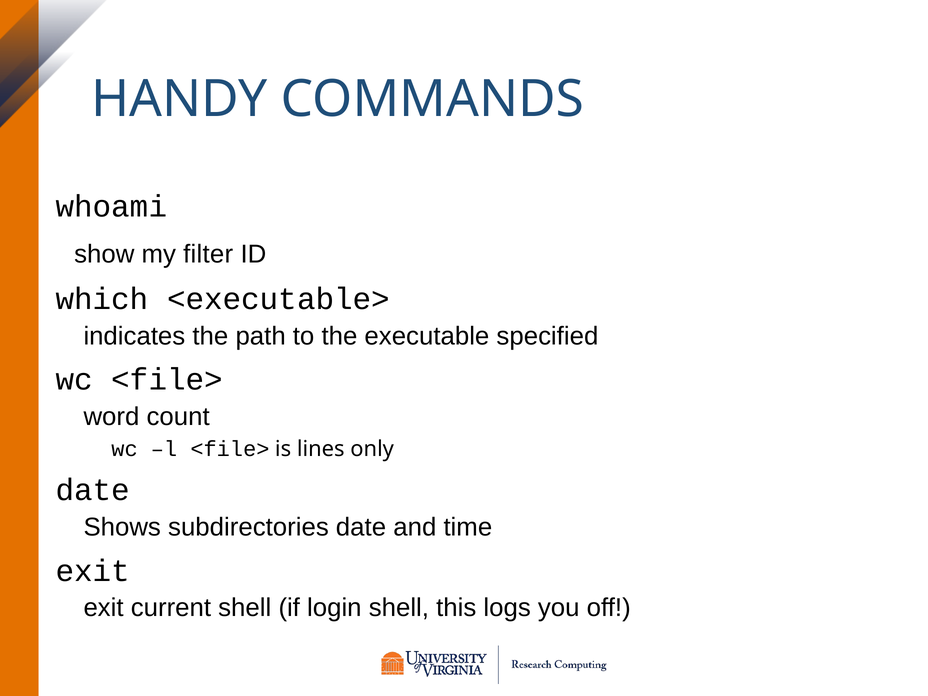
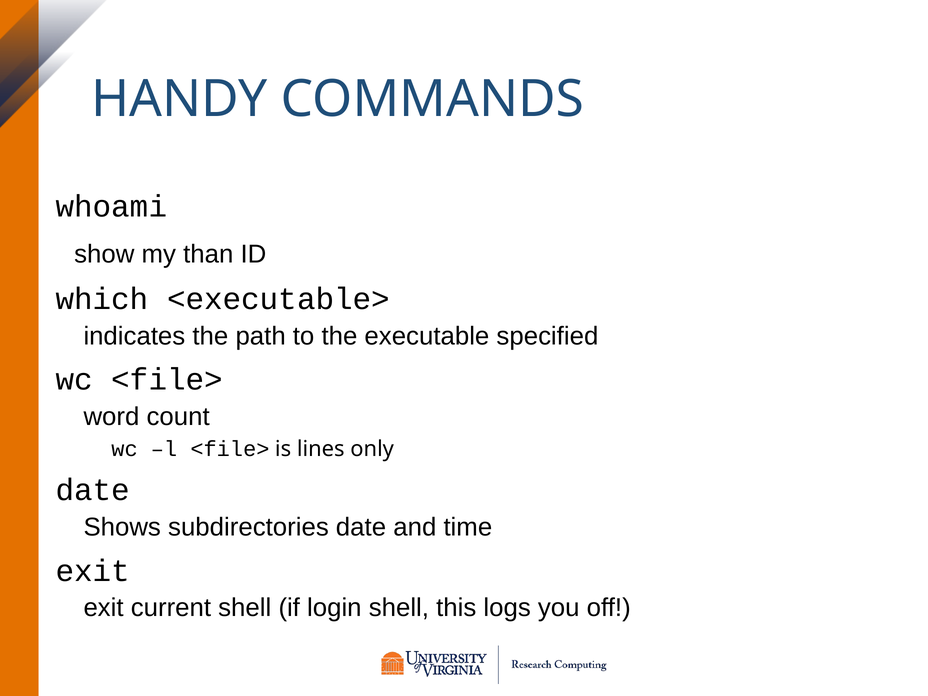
filter: filter -> than (208, 254)
